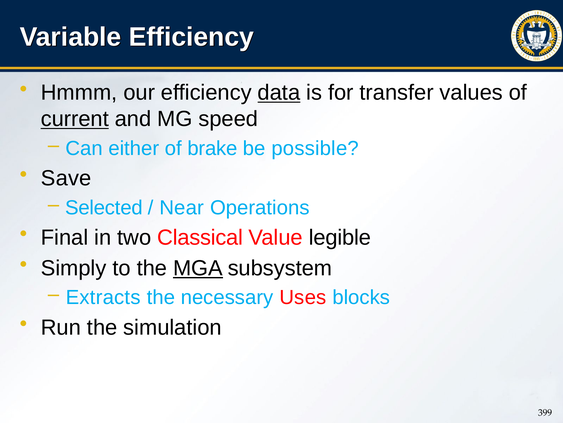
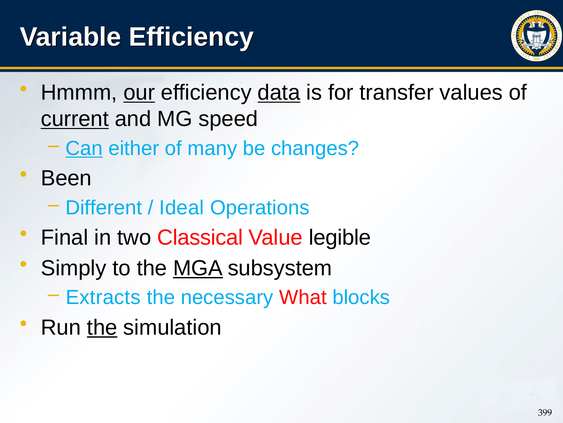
our underline: none -> present (139, 93)
Can underline: none -> present (84, 148)
brake: brake -> many (212, 148)
possible: possible -> changes (315, 148)
Save: Save -> Been (66, 178)
Selected: Selected -> Different (104, 207)
Near: Near -> Ideal (182, 207)
Uses: Uses -> What (303, 297)
the underline: none -> present (102, 327)
